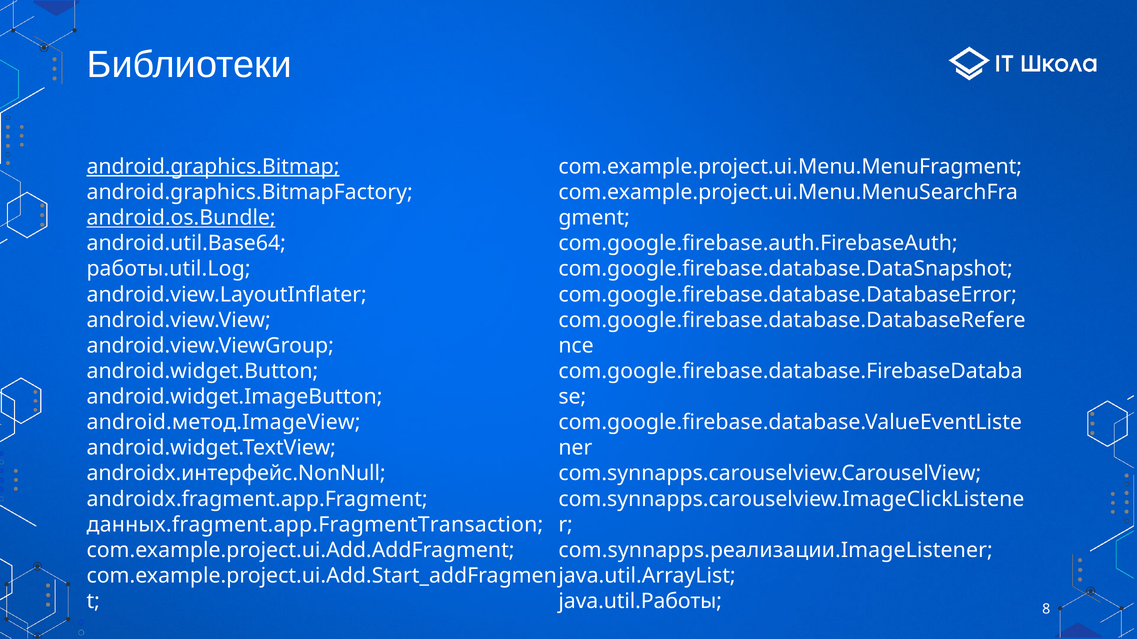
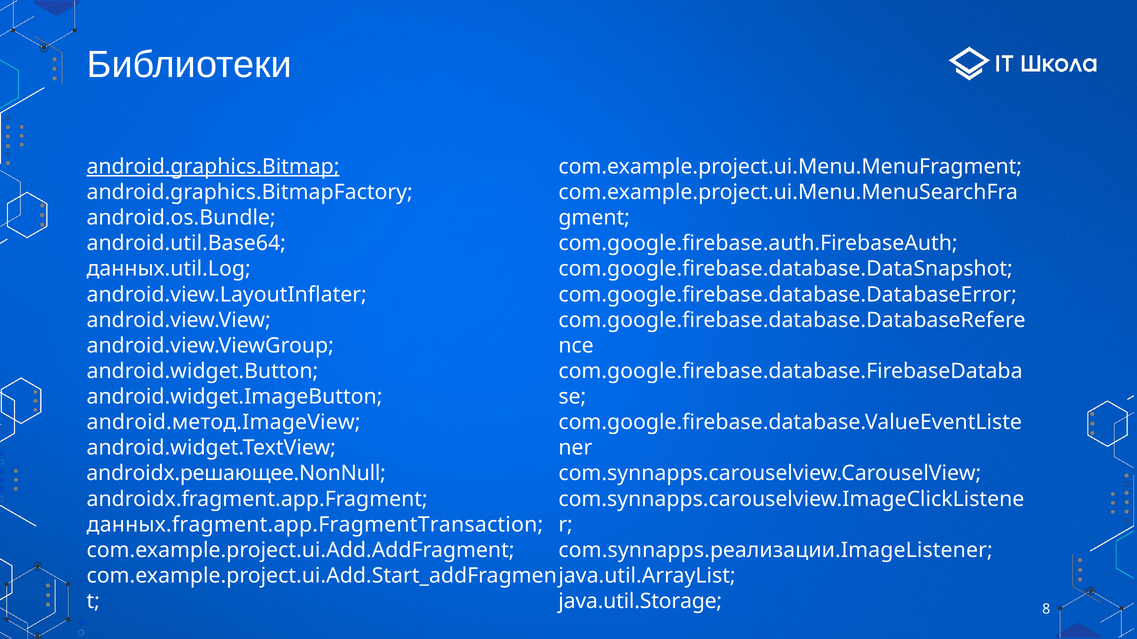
android.os.Bundle underline: present -> none (181, 218)
работы.util.Log: работы.util.Log -> данных.util.Log (169, 269)
androidx.интерфейс.NonNull: androidx.интерфейс.NonNull -> androidx.решающее.NonNull (236, 474)
java.util.Работы: java.util.Работы -> java.util.Storage (640, 602)
